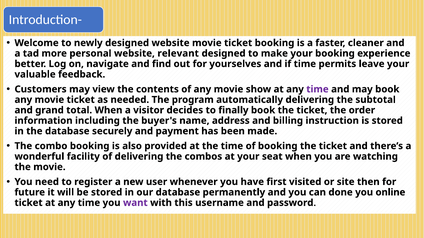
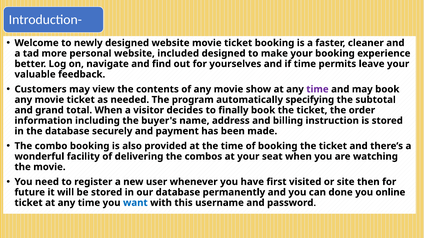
relevant: relevant -> included (178, 53)
automatically delivering: delivering -> specifying (310, 100)
want colour: purple -> blue (135, 203)
